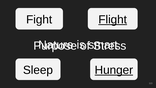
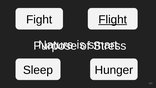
Hunger underline: present -> none (114, 70)
